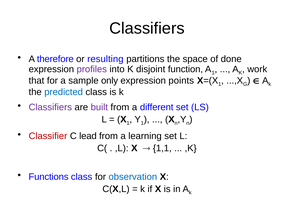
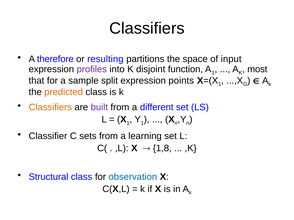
done: done -> input (231, 59)
work: work -> most (257, 69)
only: only -> split (110, 81)
predicted colour: blue -> orange (64, 92)
Classifiers colour: purple -> orange (50, 108)
Classifier colour: red -> black (48, 136)
lead: lead -> sets (88, 136)
1,1: 1,1 -> 1,8 (162, 149)
Functions: Functions -> Structural (49, 177)
